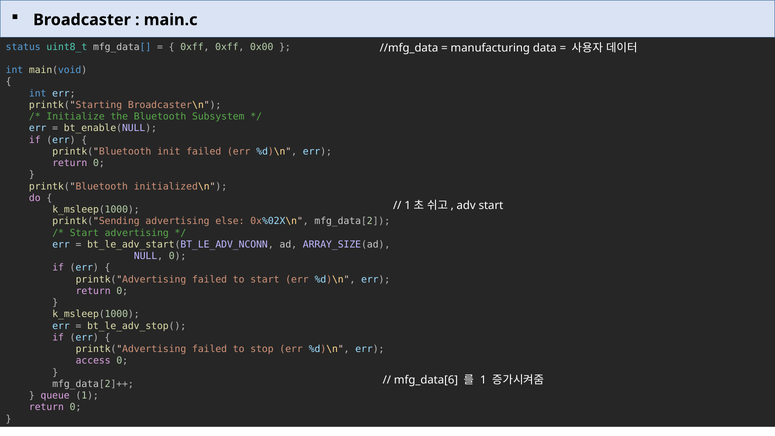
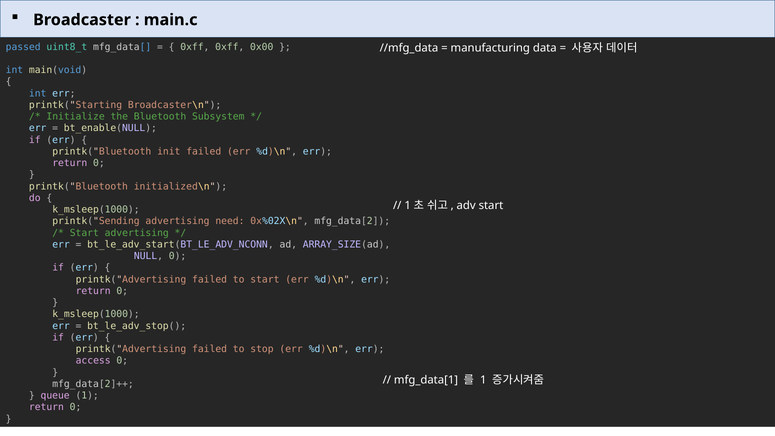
status: status -> passed (23, 47)
else: else -> need (230, 221)
mfg_data[6: mfg_data[6 -> mfg_data[1 (426, 380)
